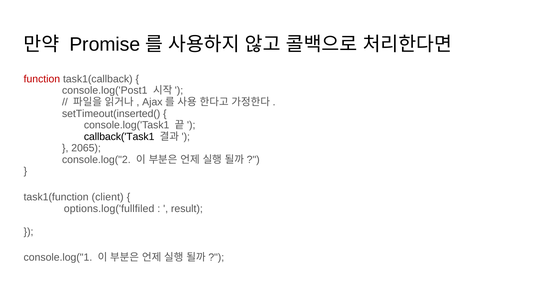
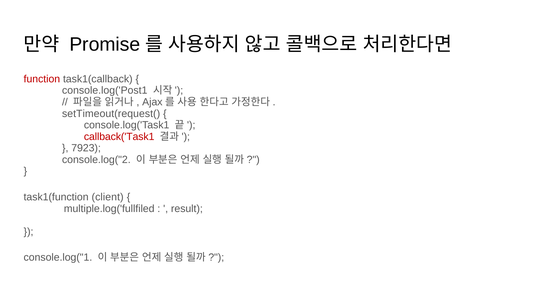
setTimeout(inserted(: setTimeout(inserted( -> setTimeout(request( (111, 113)
callback('Task1 colour: black -> red (119, 136)
2065: 2065 -> 7923 (86, 148)
options.log('fullfiled: options.log('fullfiled -> multiple.log('fullfiled (109, 208)
